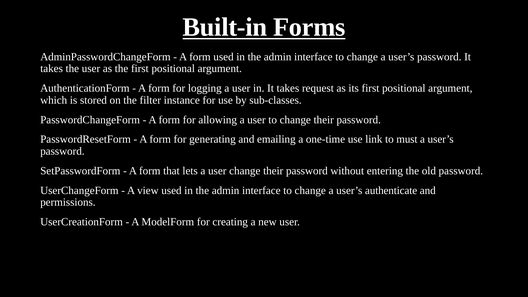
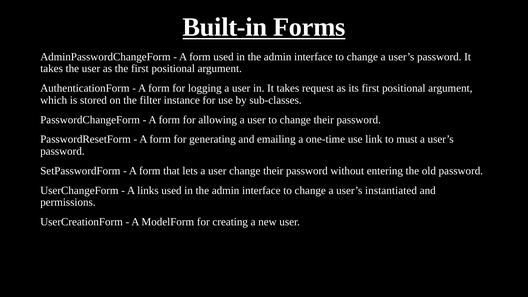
view: view -> links (148, 190)
authenticate: authenticate -> instantiated (391, 190)
